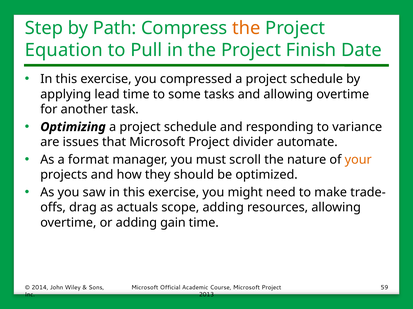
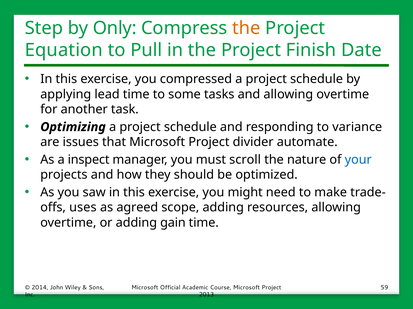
Path: Path -> Only (115, 28)
format: format -> inspect (89, 160)
your colour: orange -> blue (358, 160)
drag: drag -> uses (83, 208)
actuals: actuals -> agreed (137, 208)
